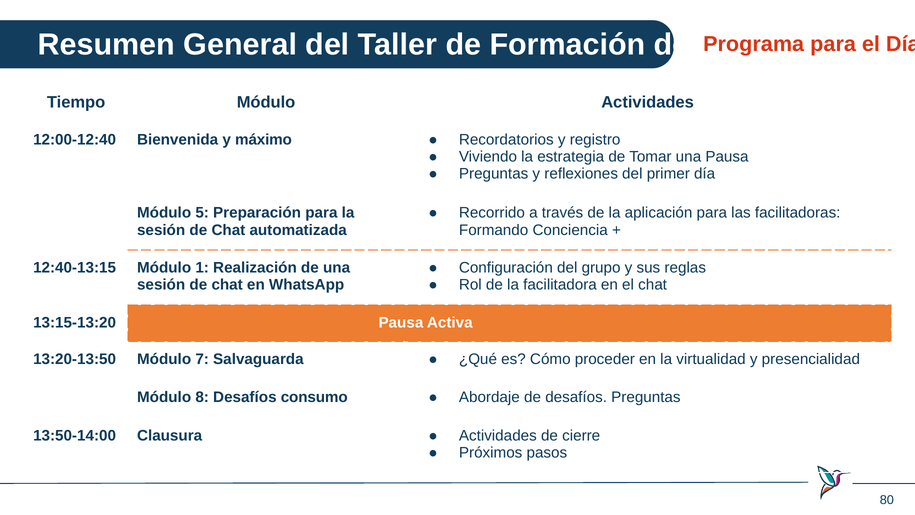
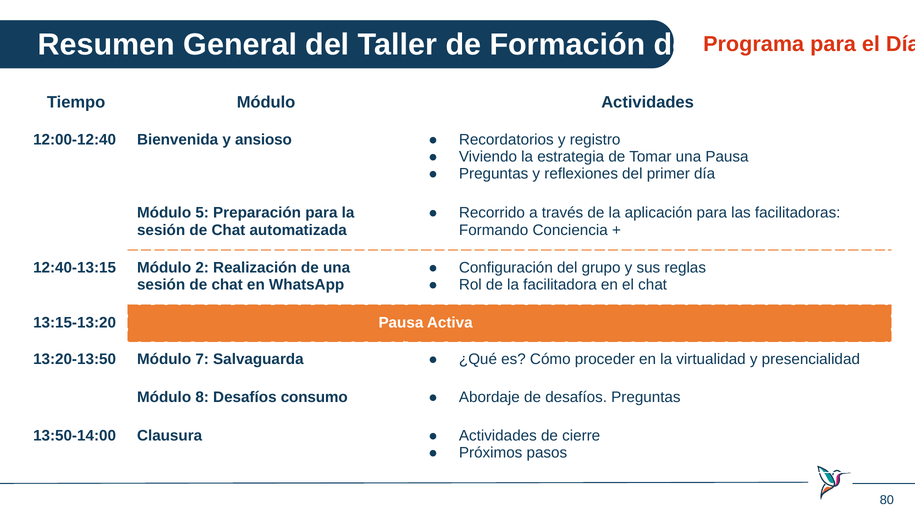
máximo: máximo -> ansioso (263, 140)
Módulo 1: 1 -> 2 (202, 268)
